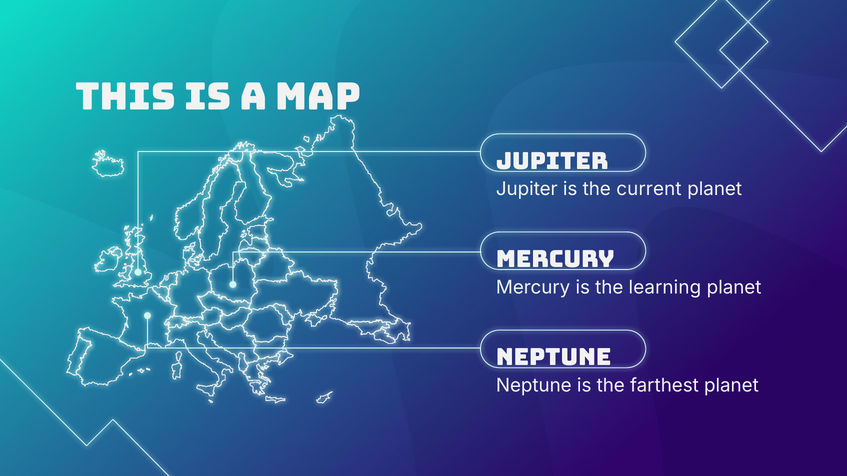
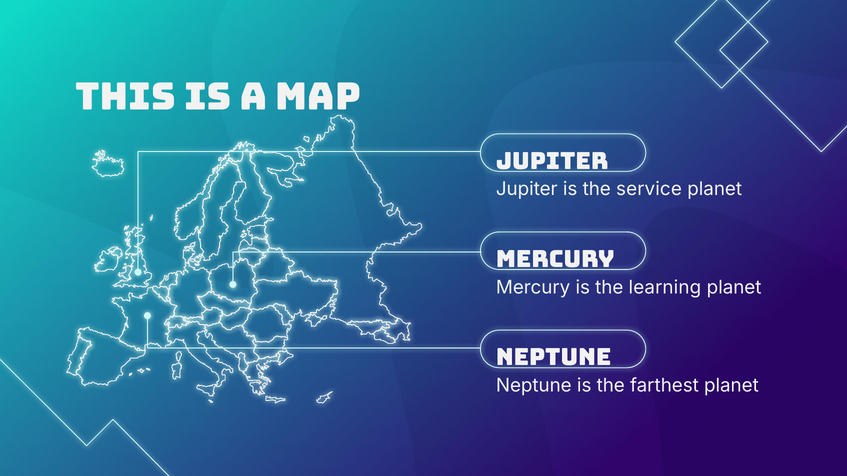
current: current -> service (649, 189)
